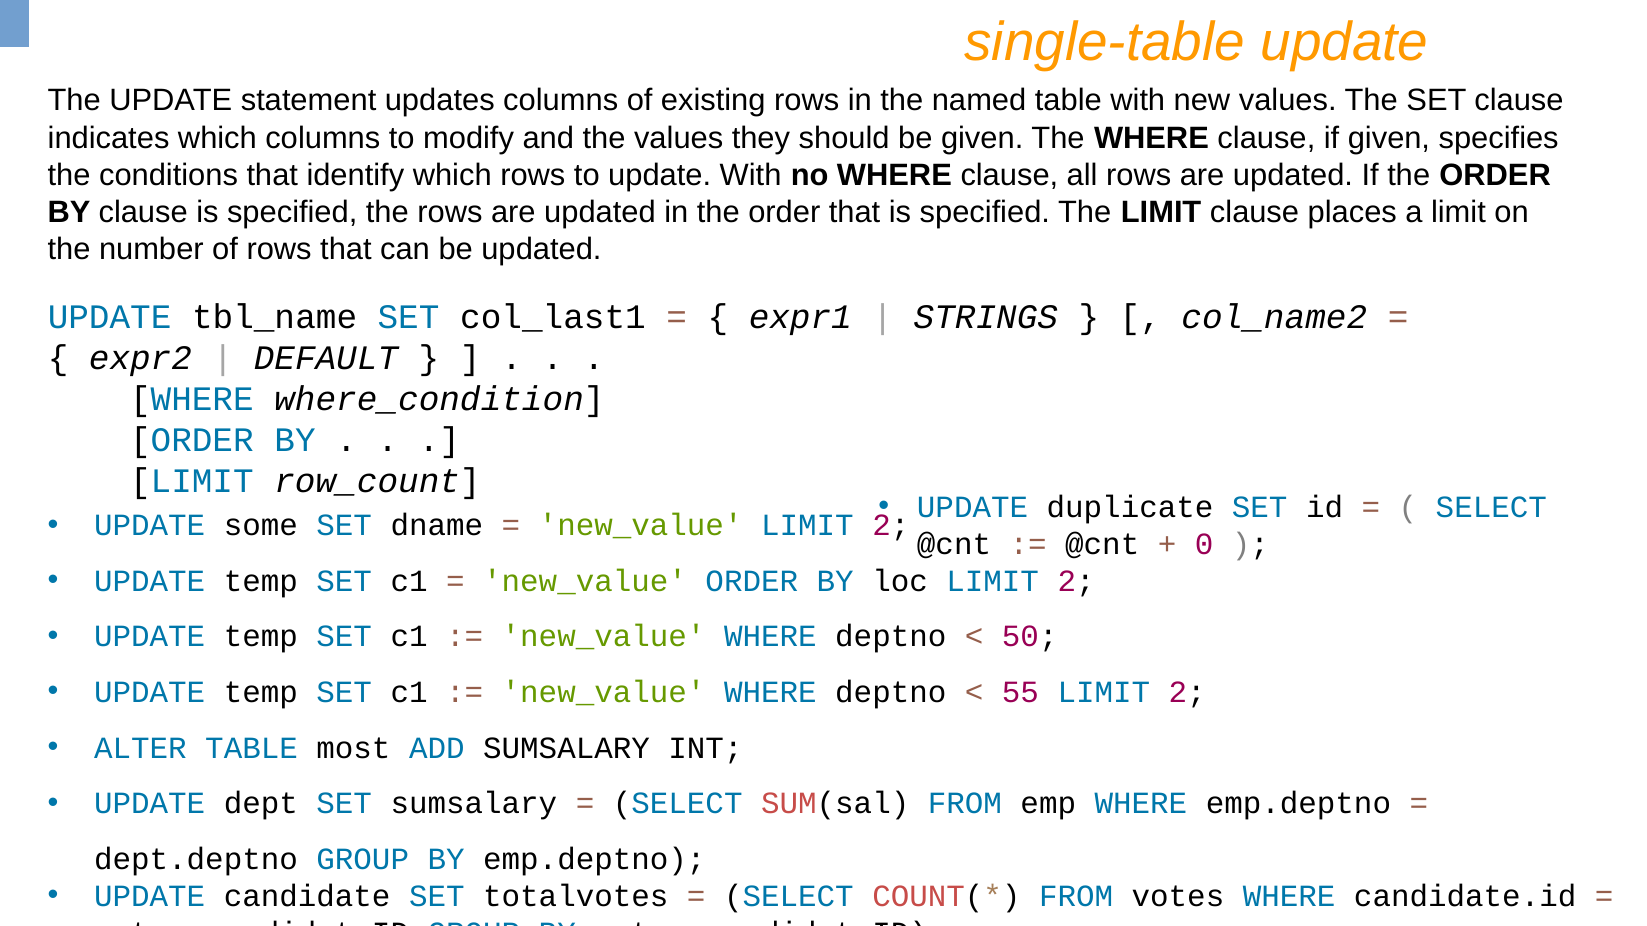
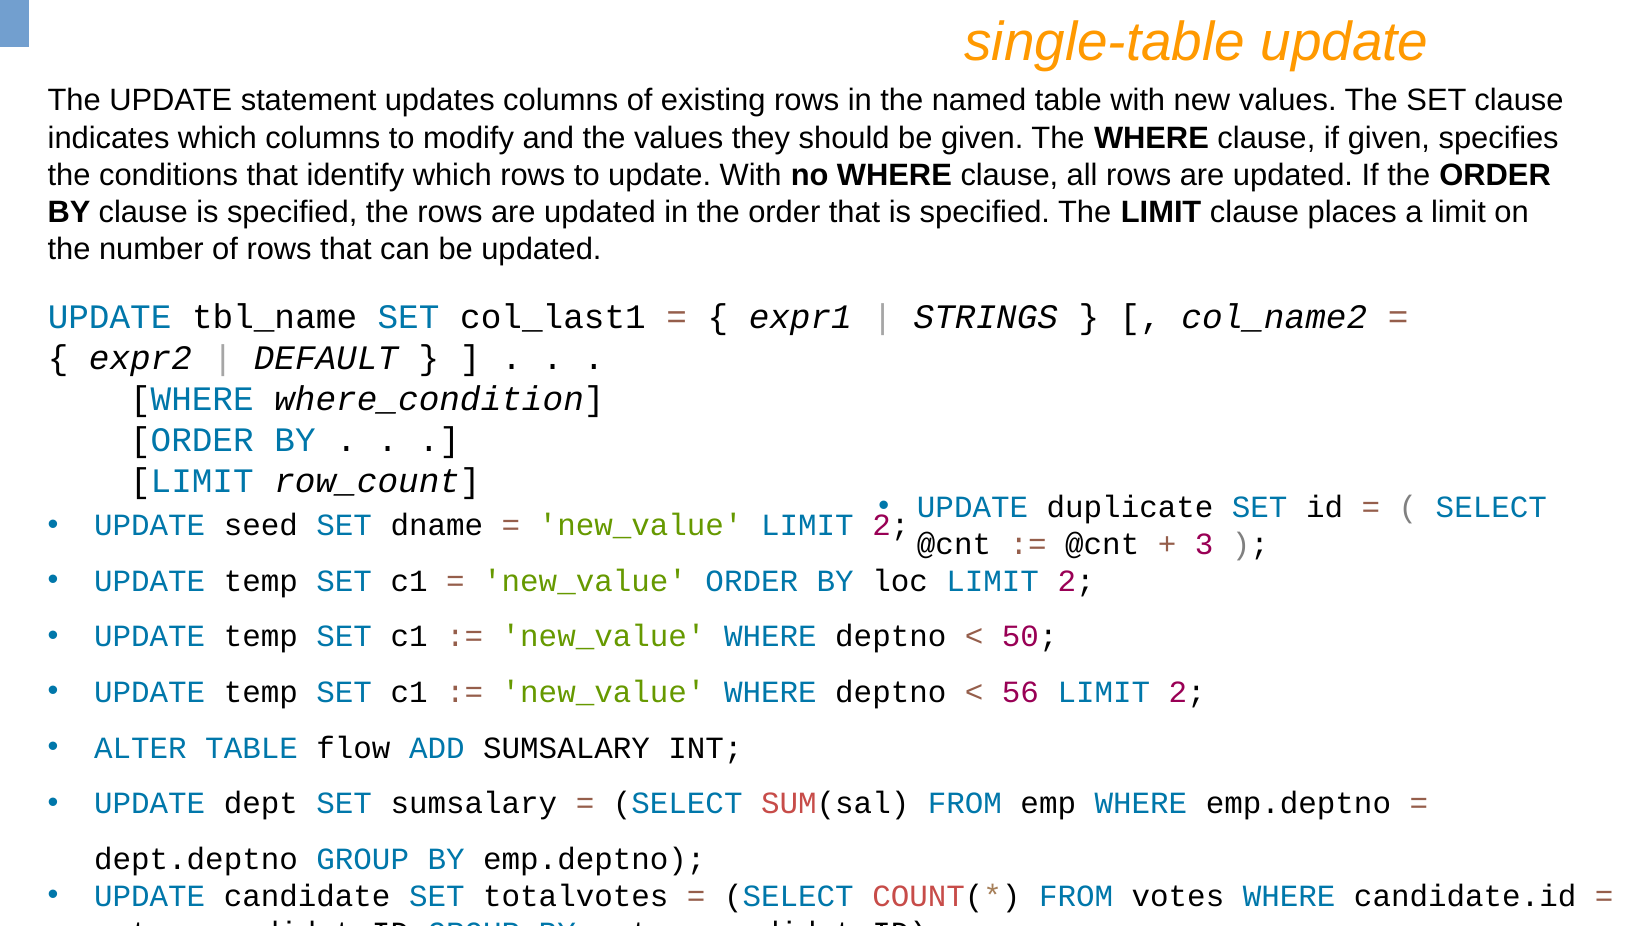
some: some -> seed (261, 526)
0: 0 -> 3 (1204, 544)
55: 55 -> 56 (1020, 693)
most: most -> flow (353, 748)
